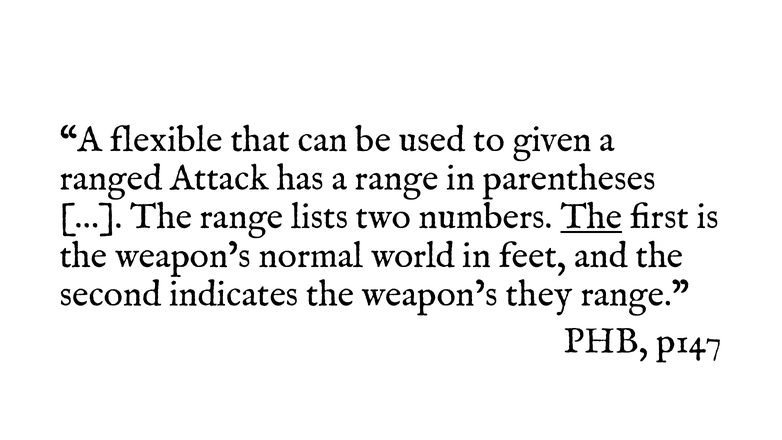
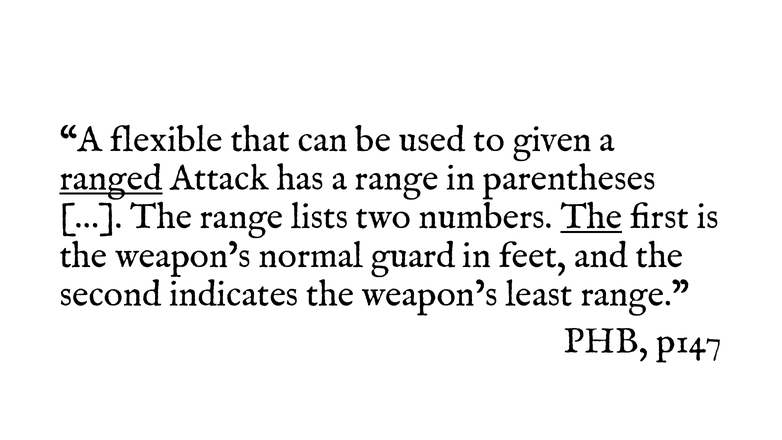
ranged underline: none -> present (111, 178)
world: world -> guard (413, 255)
they: they -> least (539, 294)
